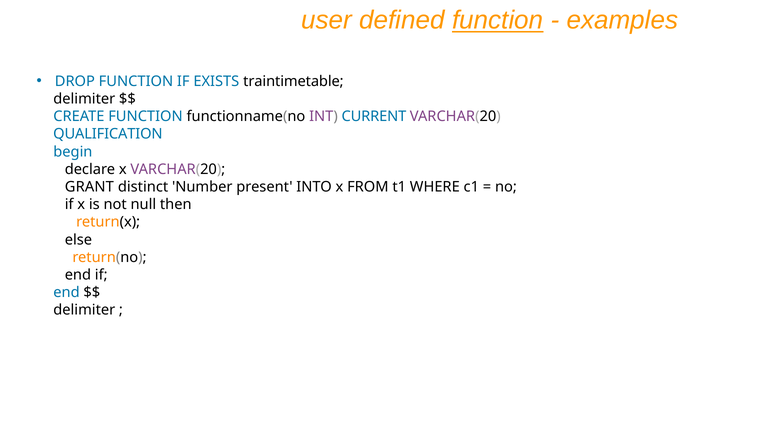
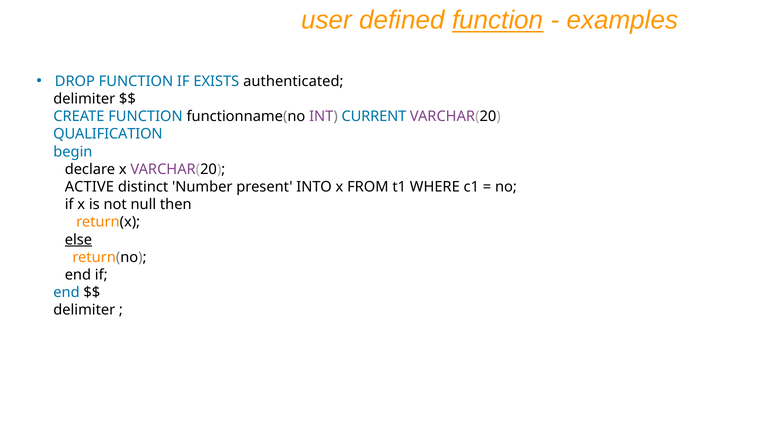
traintimetable: traintimetable -> authenticated (293, 81)
GRANT: GRANT -> ACTIVE (89, 187)
else underline: none -> present (78, 240)
